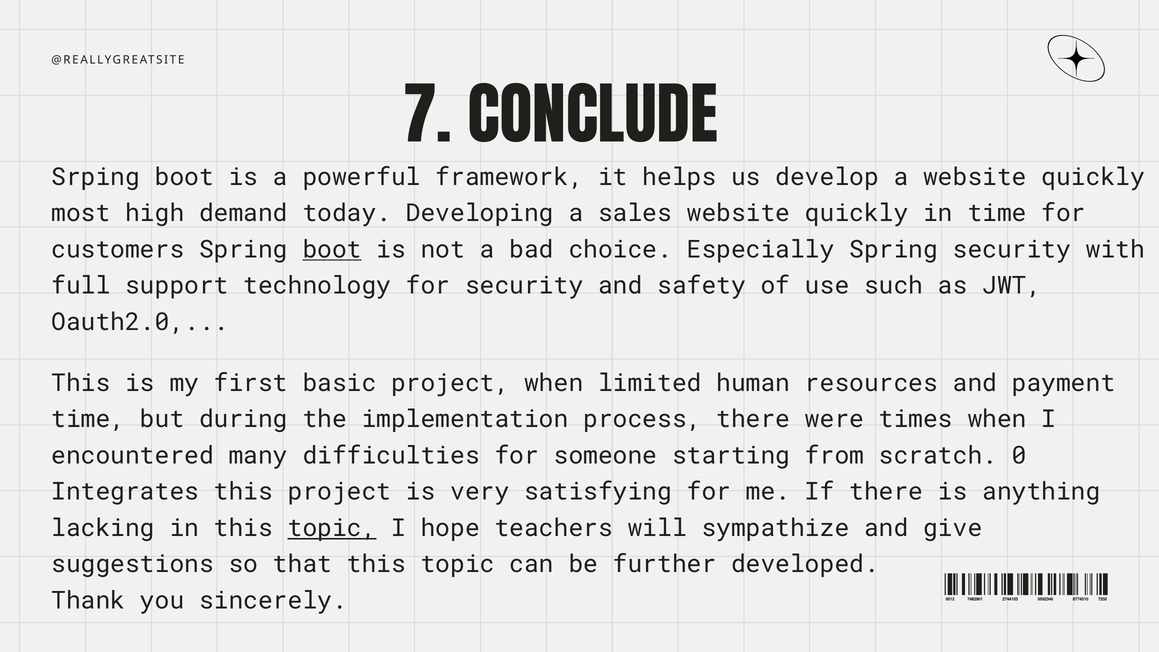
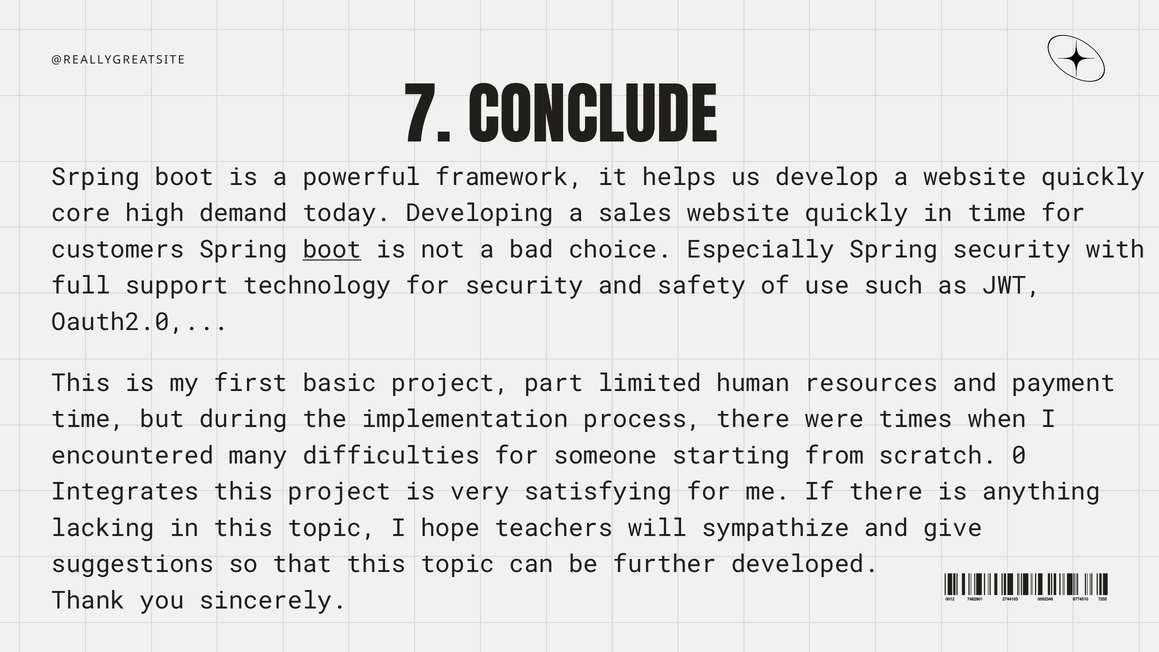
most: most -> core (81, 213)
project when: when -> part (554, 383)
topic underline: present -> none (332, 528)
